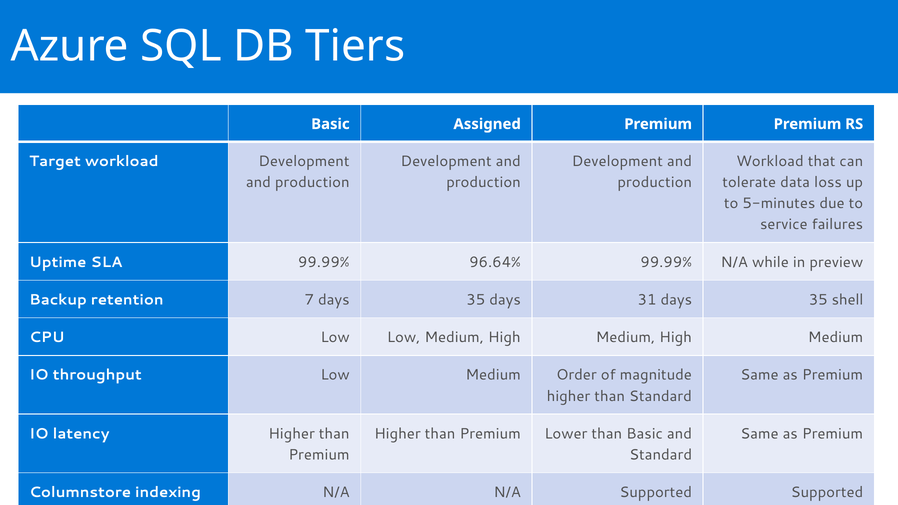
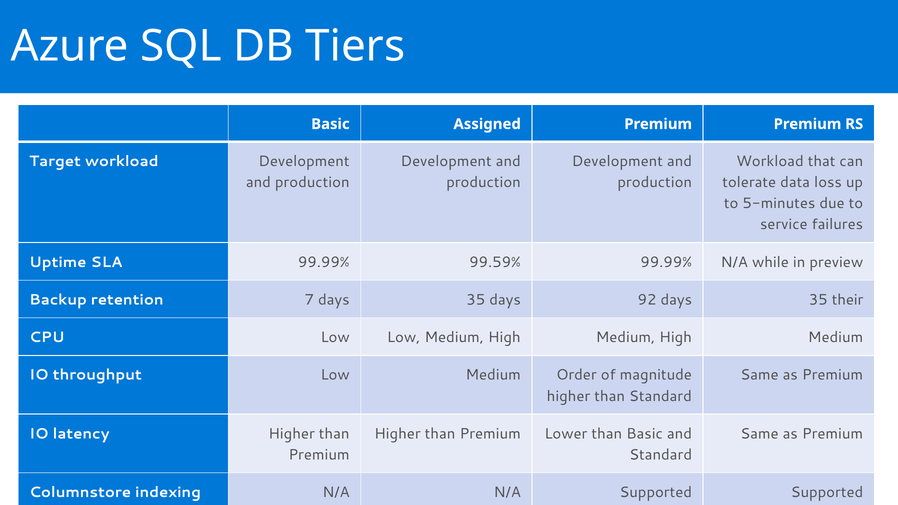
96.64%: 96.64% -> 99.59% (495, 262)
31: 31 -> 92 (647, 300)
shell: shell -> their (848, 300)
